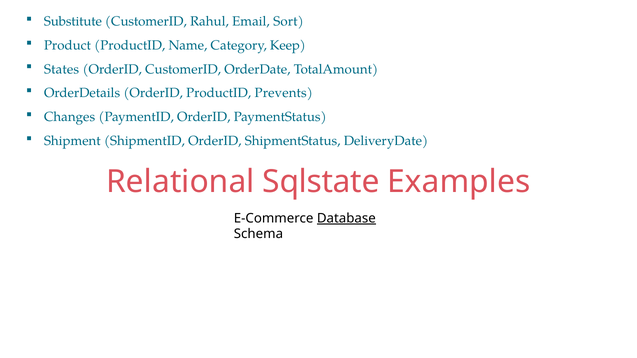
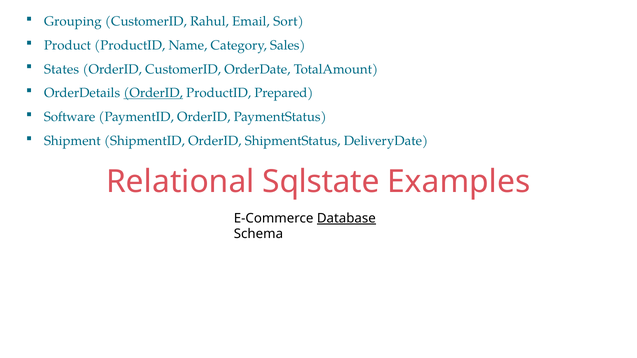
Substitute: Substitute -> Grouping (73, 22)
Keep: Keep -> Sales (288, 45)
OrderID underline: none -> present (153, 93)
Prevents: Prevents -> Prepared (284, 93)
Changes: Changes -> Software (70, 117)
